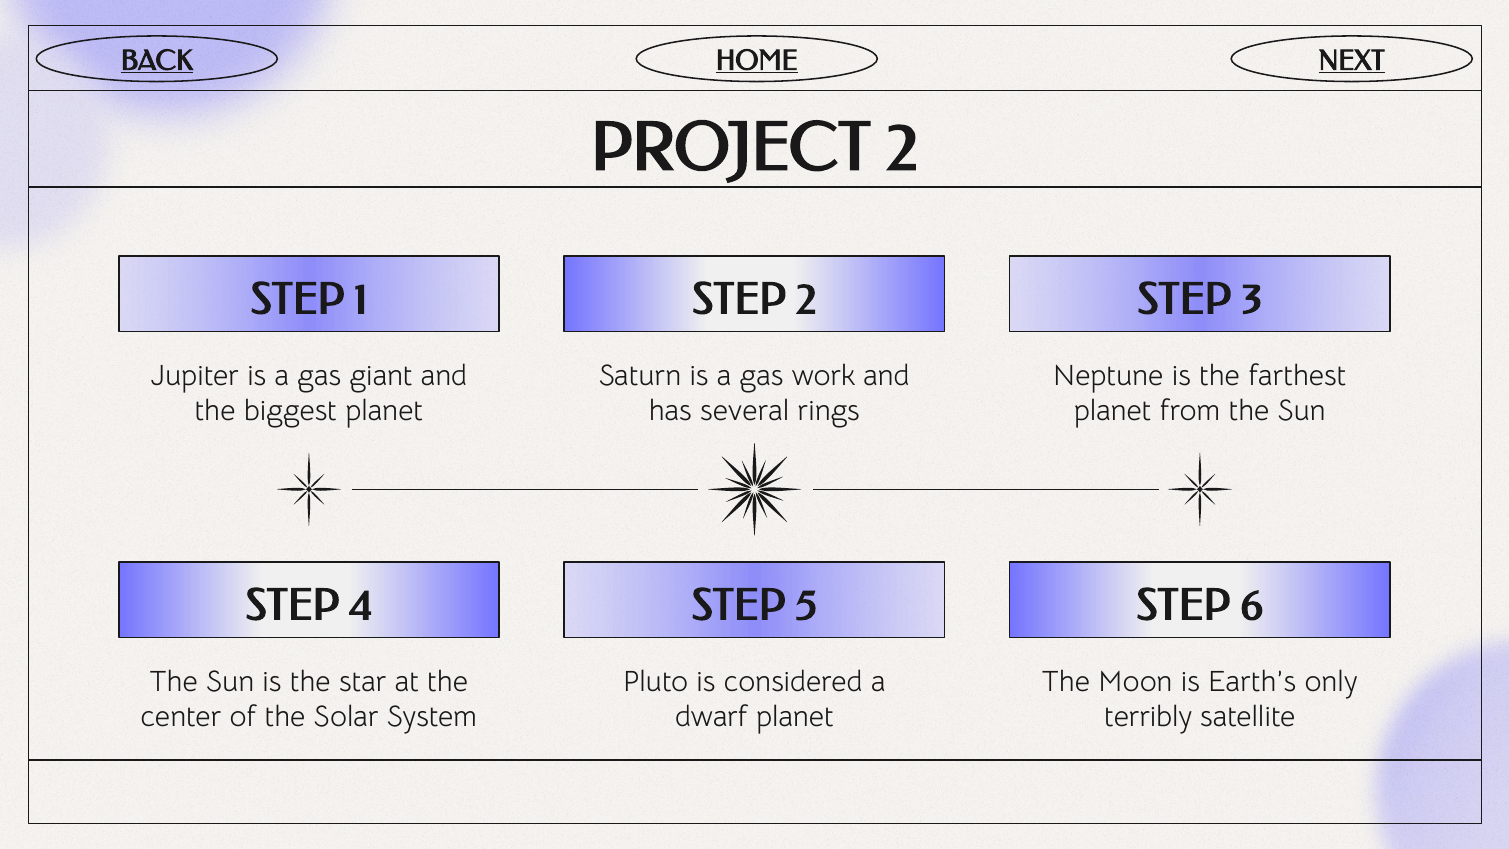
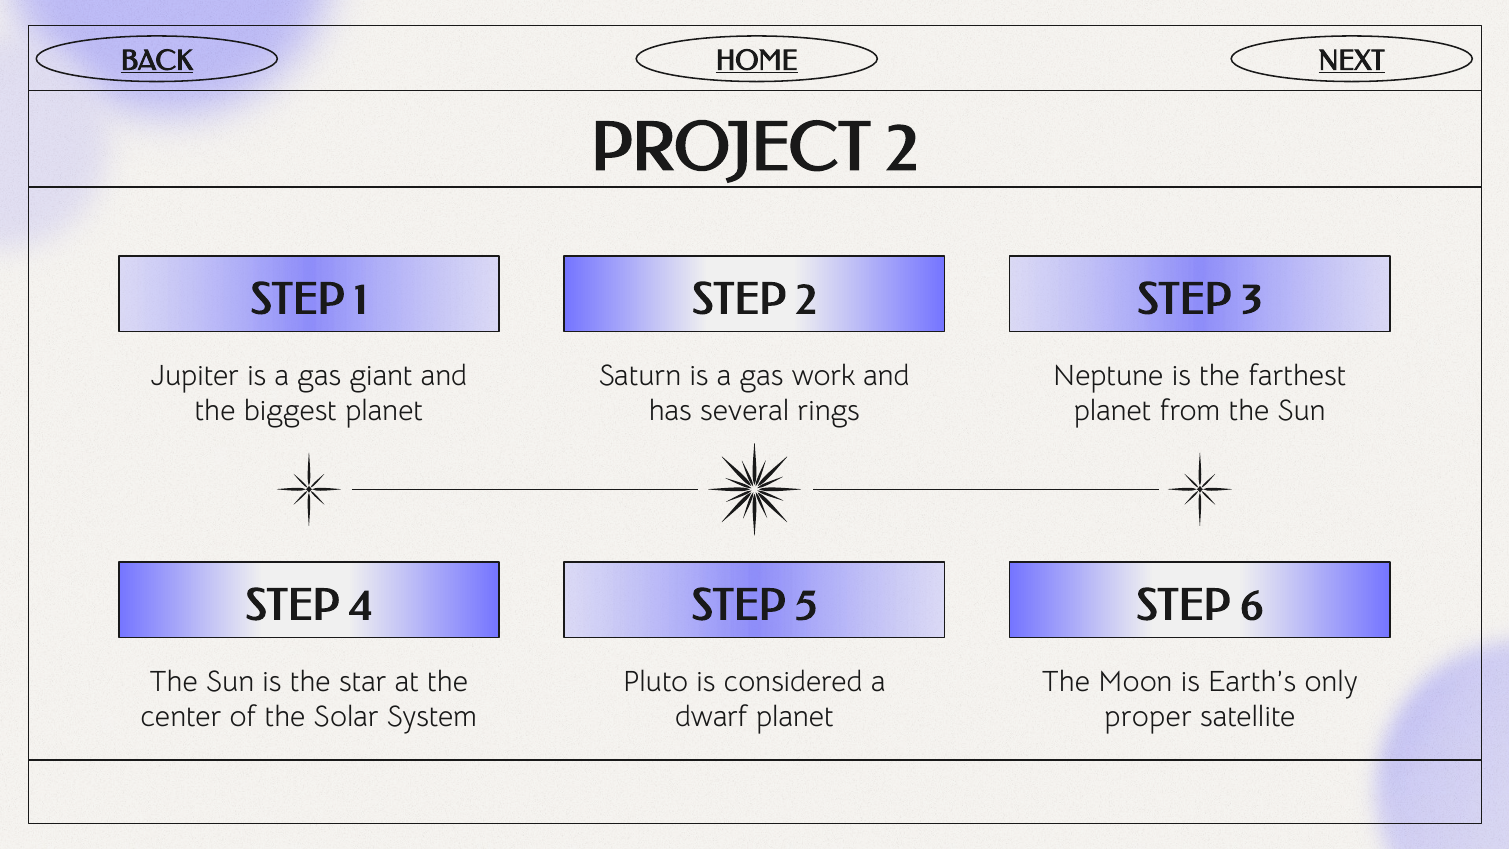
terribly: terribly -> proper (1148, 717)
